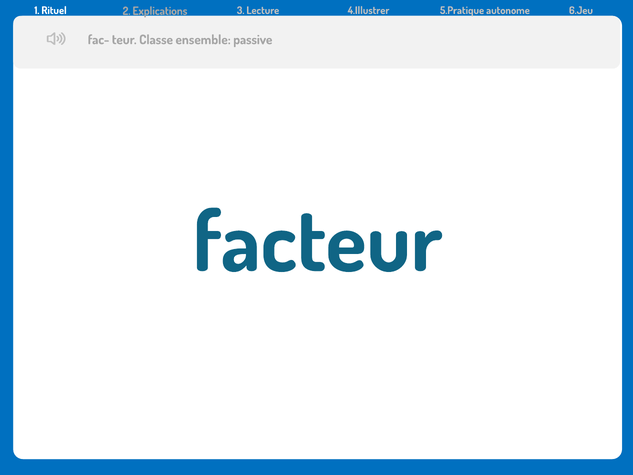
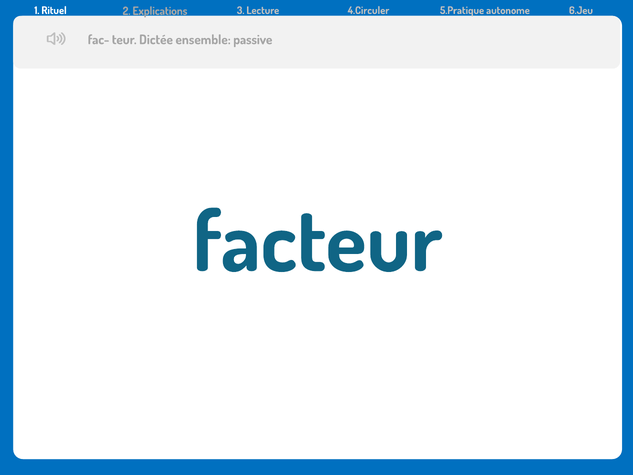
4.Illustrer: 4.Illustrer -> 4.Circuler (368, 11)
Classe: Classe -> Dictée (156, 40)
